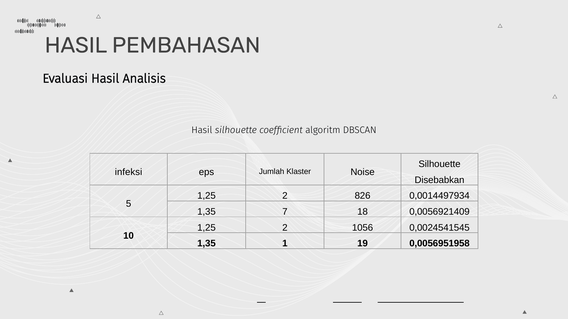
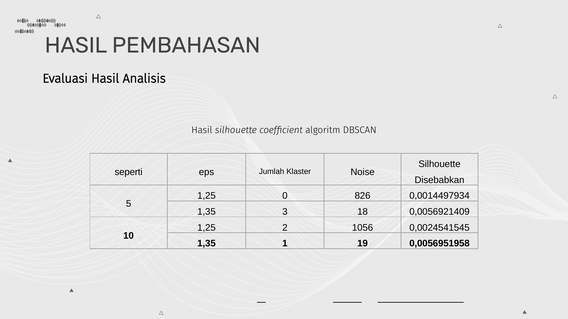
infeksi: infeksi -> seperti (129, 172)
2: 2 -> 0 (285, 196)
7: 7 -> 3 (285, 212)
